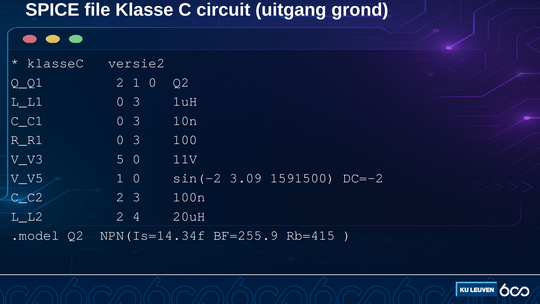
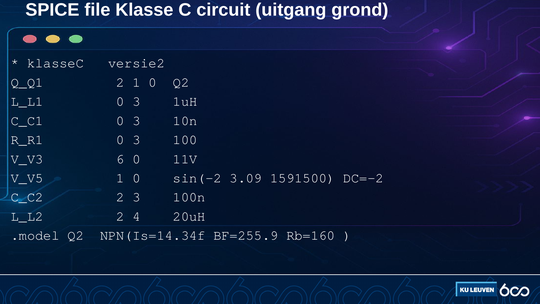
5: 5 -> 6 (120, 159)
Rb=415: Rb=415 -> Rb=160 (311, 235)
